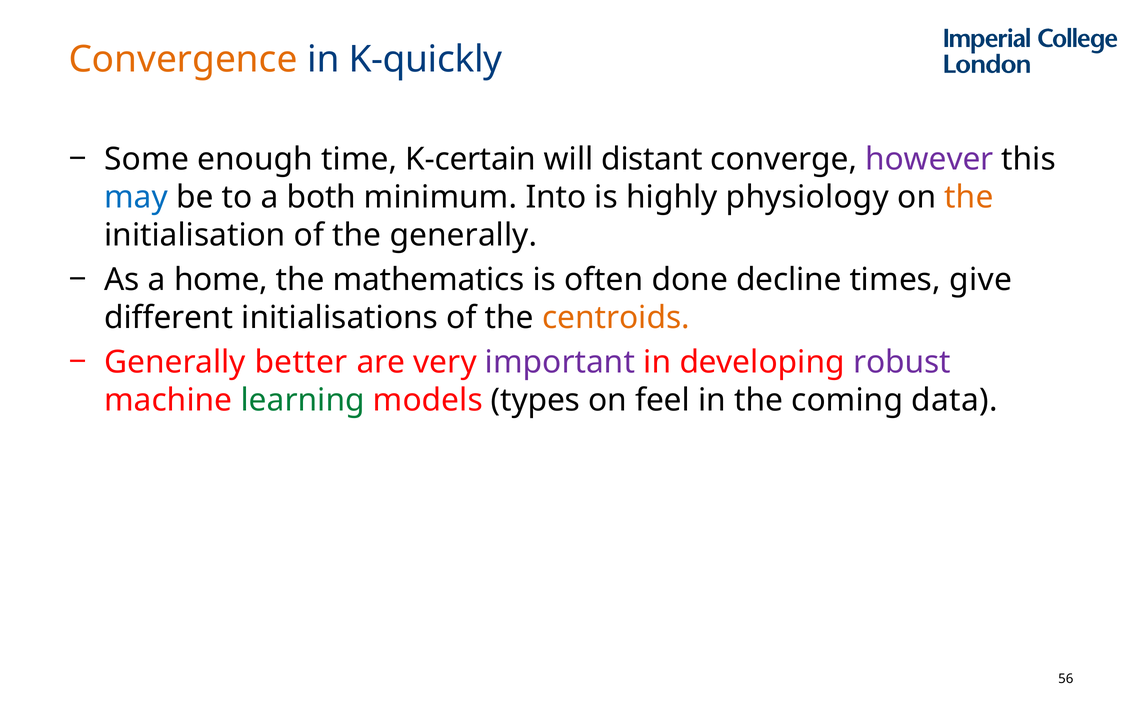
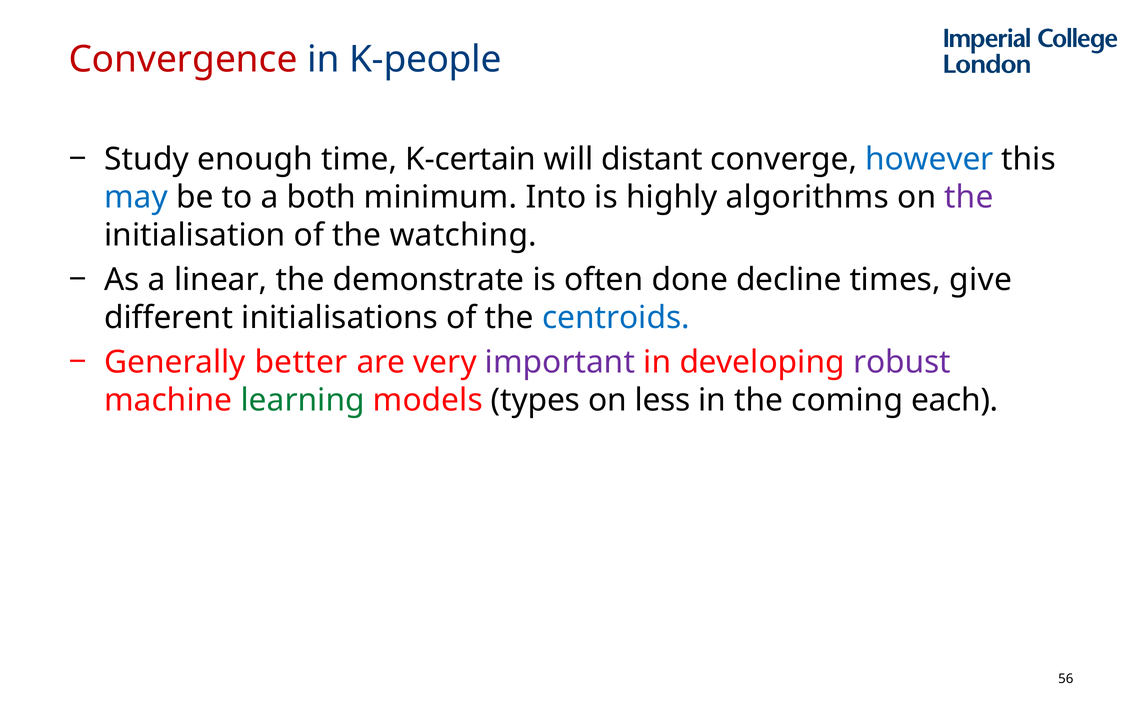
Convergence colour: orange -> red (183, 59)
K-quickly: K-quickly -> K-people (425, 59)
Some: Some -> Study (147, 159)
however colour: purple -> blue (929, 159)
physiology: physiology -> algorithms (807, 197)
the colour: orange -> purple (969, 197)
the generally: generally -> watching (463, 235)
home: home -> linear (221, 280)
mathematics: mathematics -> demonstrate (429, 280)
centroids colour: orange -> blue (616, 318)
feel: feel -> less (663, 400)
data: data -> each (955, 400)
